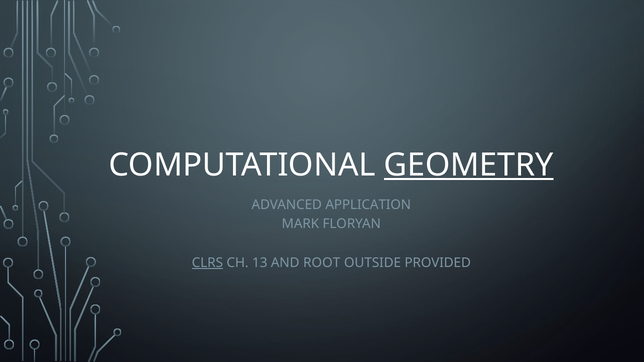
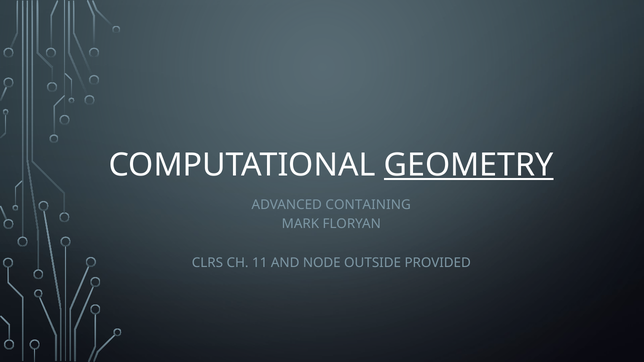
APPLICATION: APPLICATION -> CONTAINING (368, 205)
CLRS underline: present -> none (207, 263)
13: 13 -> 11 (260, 263)
ROOT: ROOT -> NODE (322, 263)
